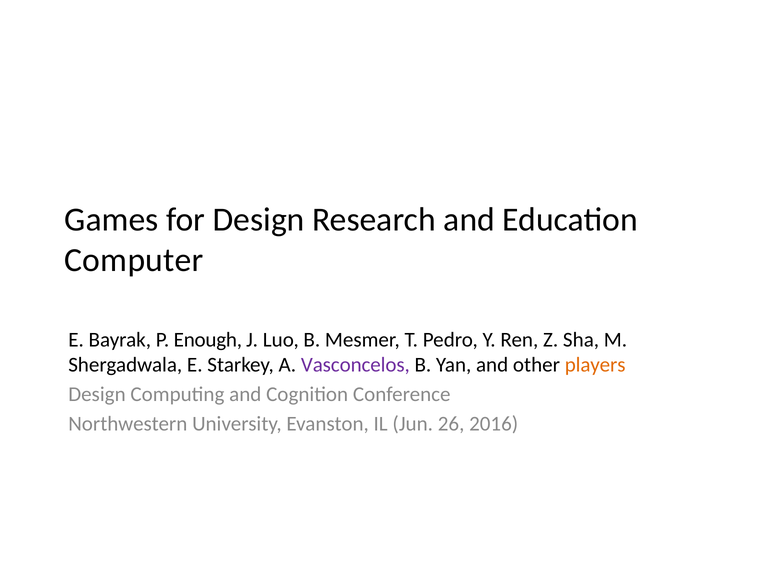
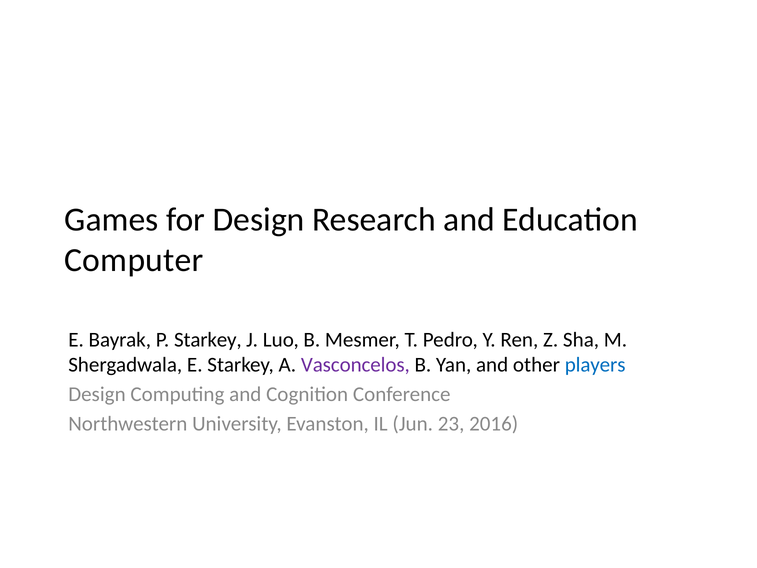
P Enough: Enough -> Starkey (208, 340)
players colour: orange -> blue (595, 365)
26: 26 -> 23 (451, 424)
